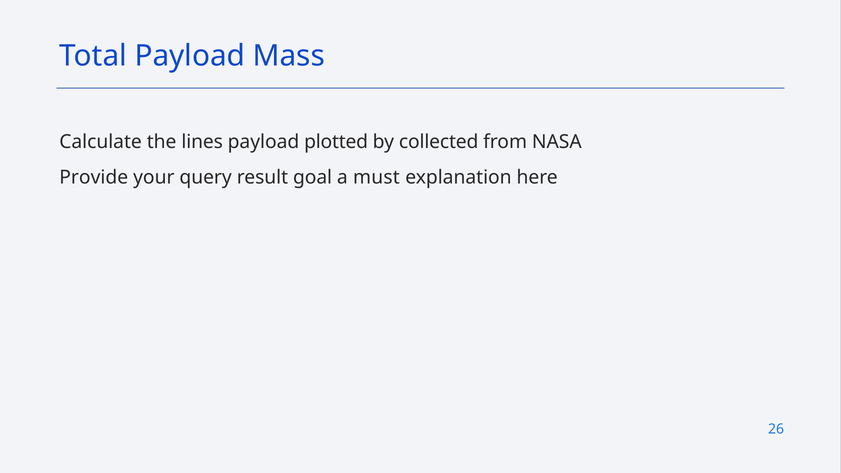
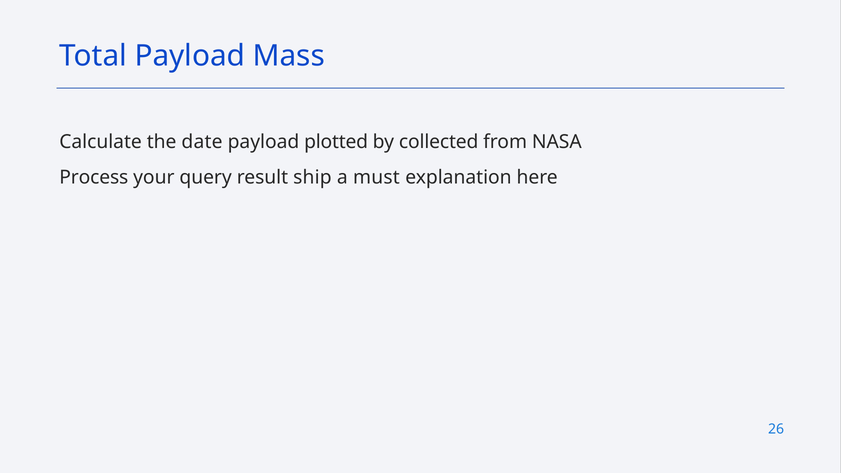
lines: lines -> date (202, 142)
Provide: Provide -> Process (94, 177)
goal: goal -> ship (312, 177)
